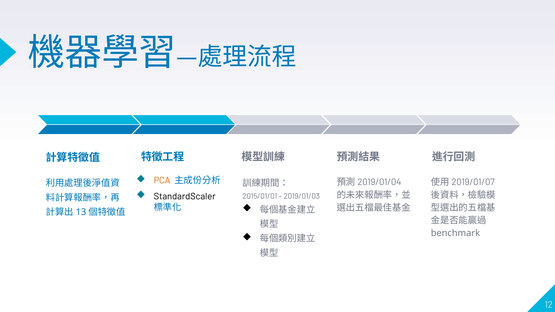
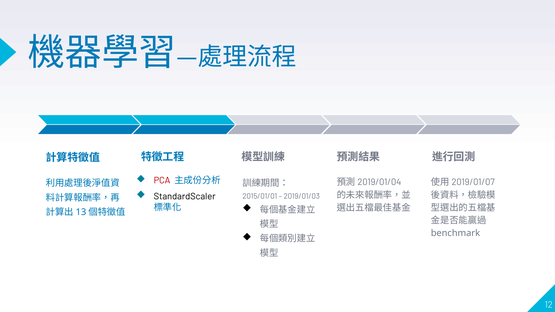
PCA colour: orange -> red (162, 181)
